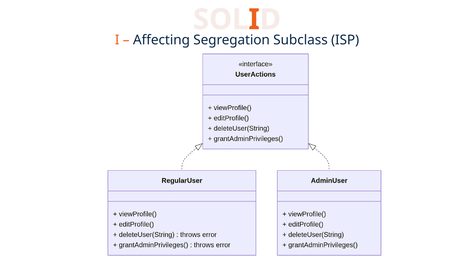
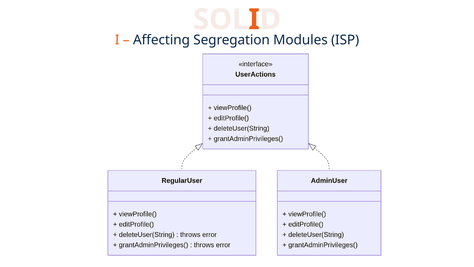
Subclass: Subclass -> Modules (300, 40)
